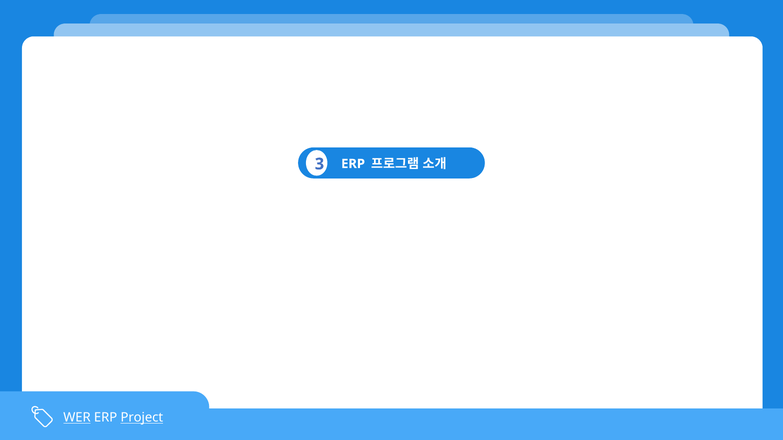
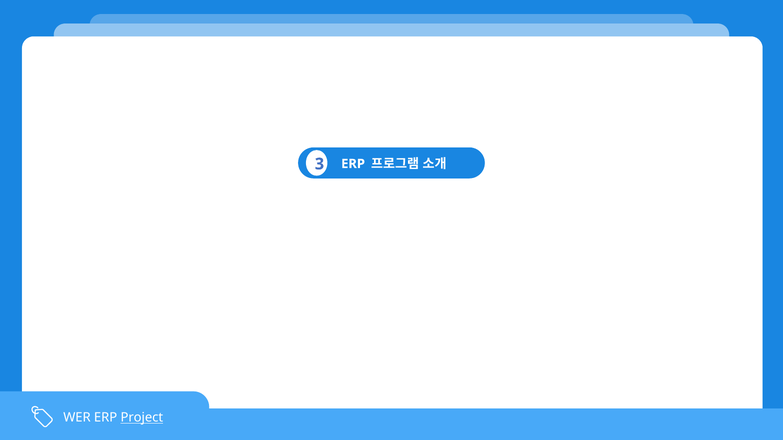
WER underline: present -> none (77, 418)
